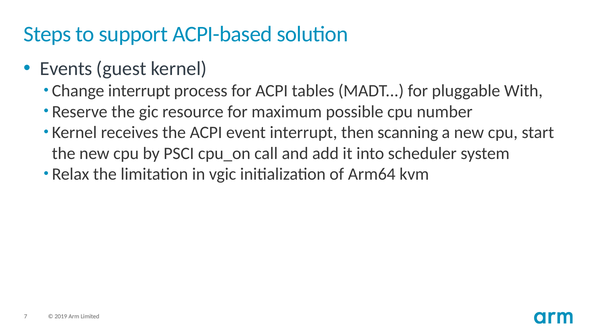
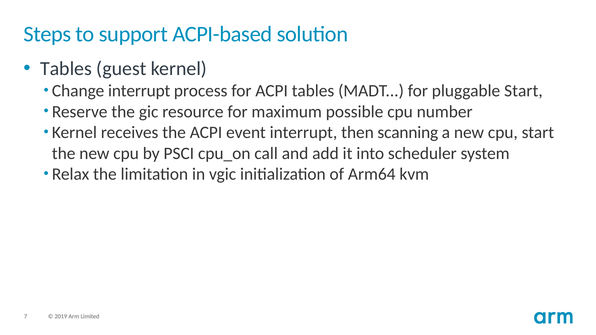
Events: Events -> Tables (66, 69)
pluggable With: With -> Start (523, 91)
